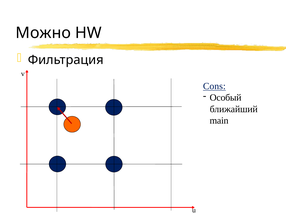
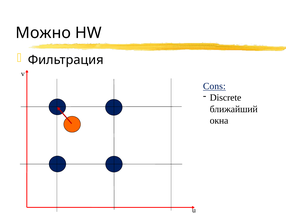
Особый: Особый -> Discrete (226, 98)
main: main -> окна (219, 121)
